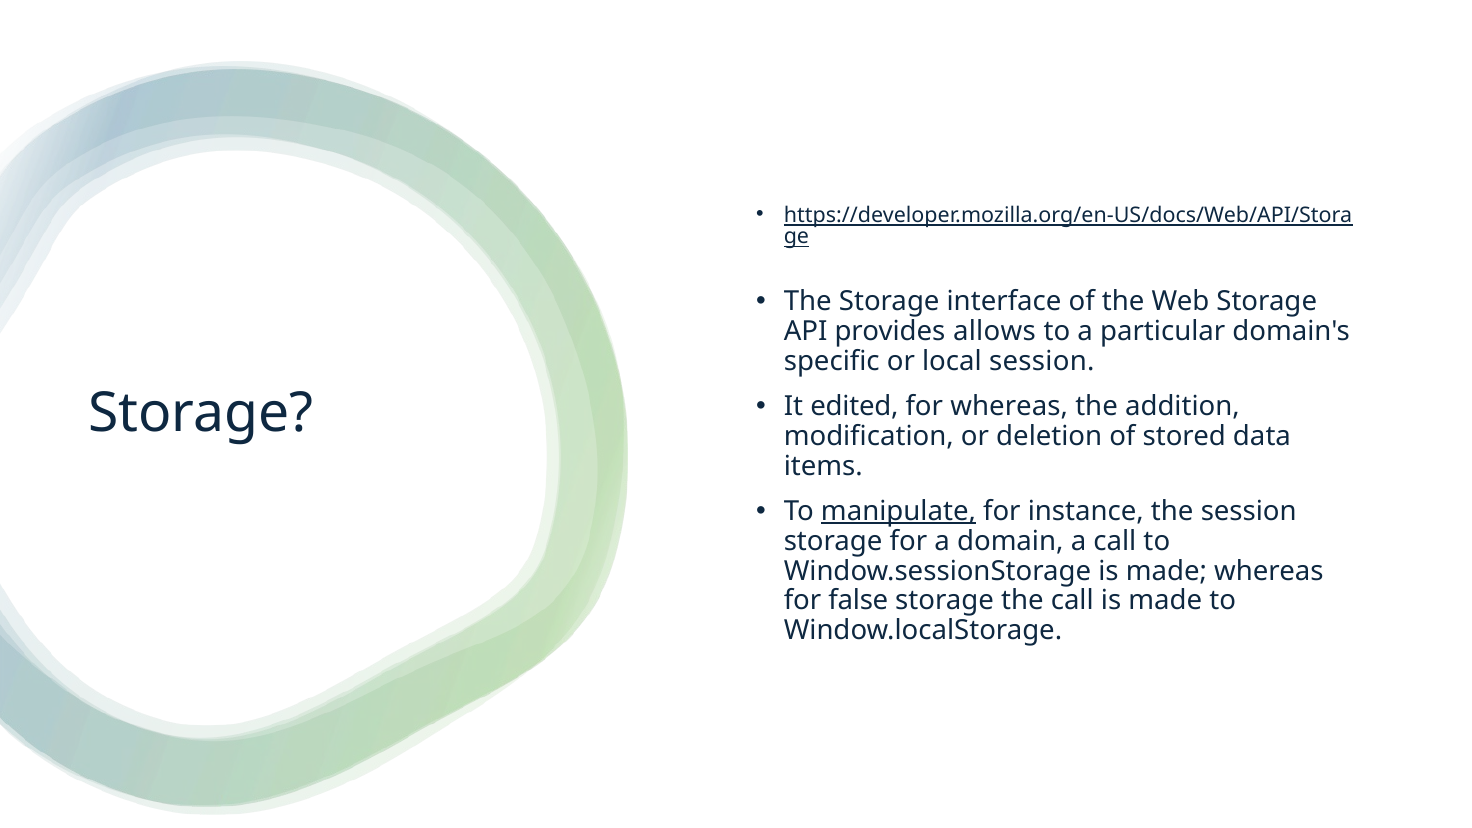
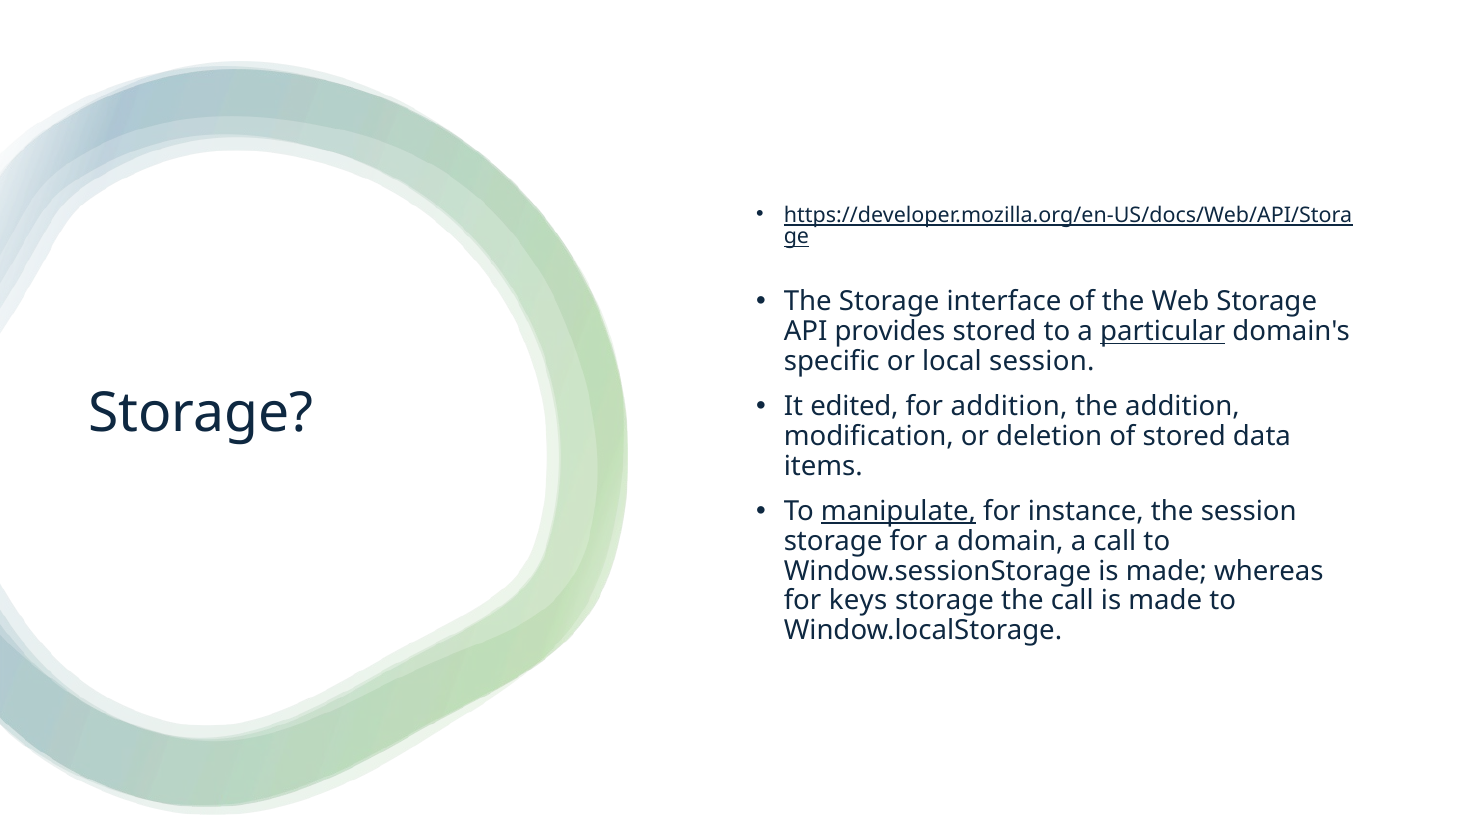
provides allows: allows -> stored (995, 332)
particular underline: none -> present (1163, 332)
for whereas: whereas -> addition (1009, 407)
false: false -> keys (858, 601)
